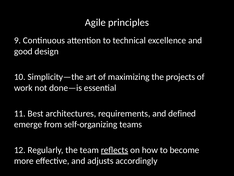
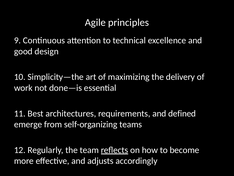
projects: projects -> delivery (180, 77)
